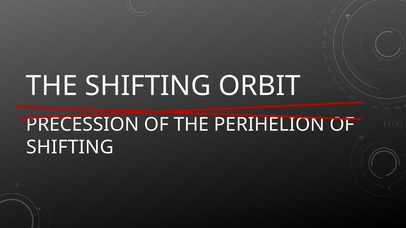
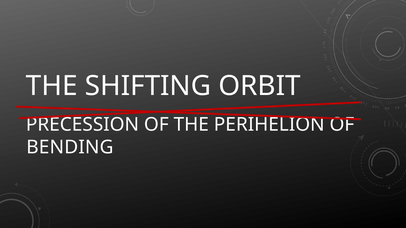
SHIFTING: SHIFTING -> BENDING (70, 147)
